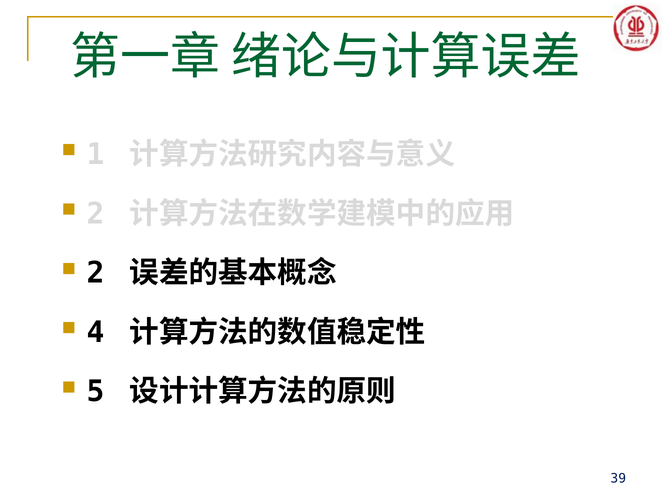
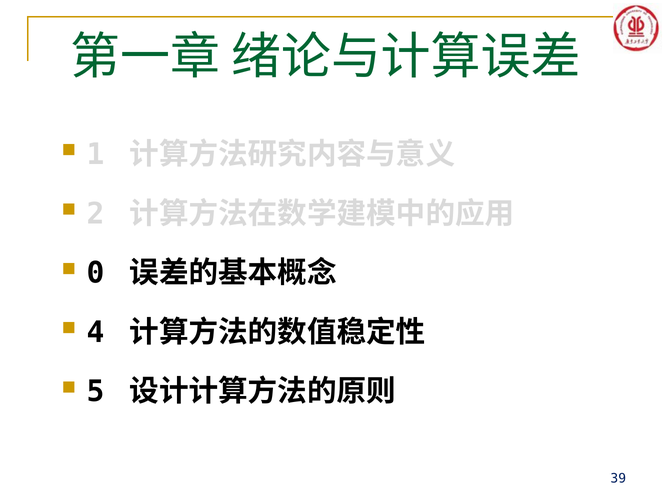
2: 2 -> 0 (96, 273)
